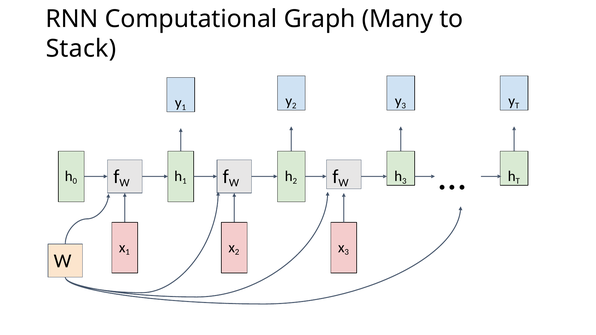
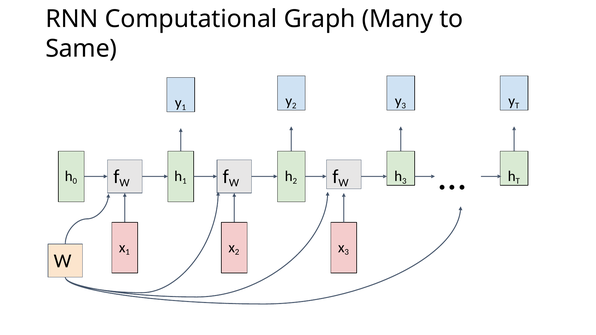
Stack: Stack -> Same (81, 49)
